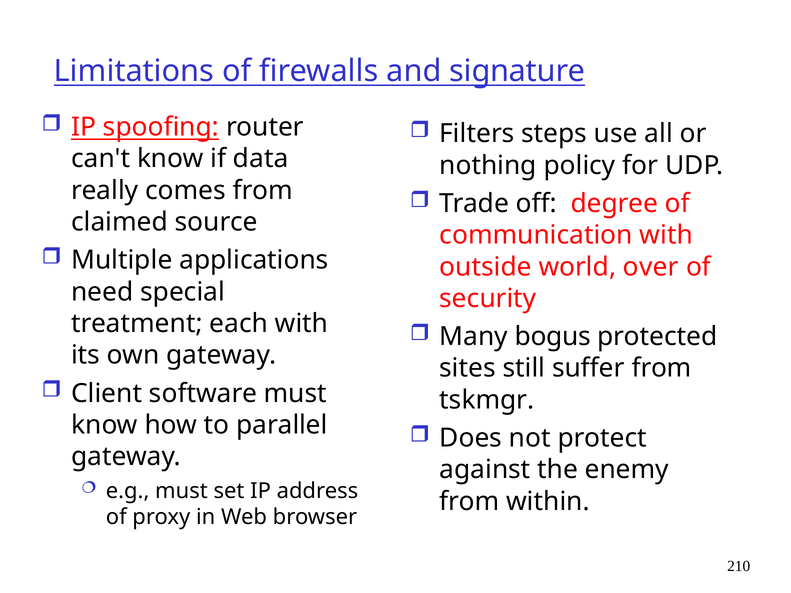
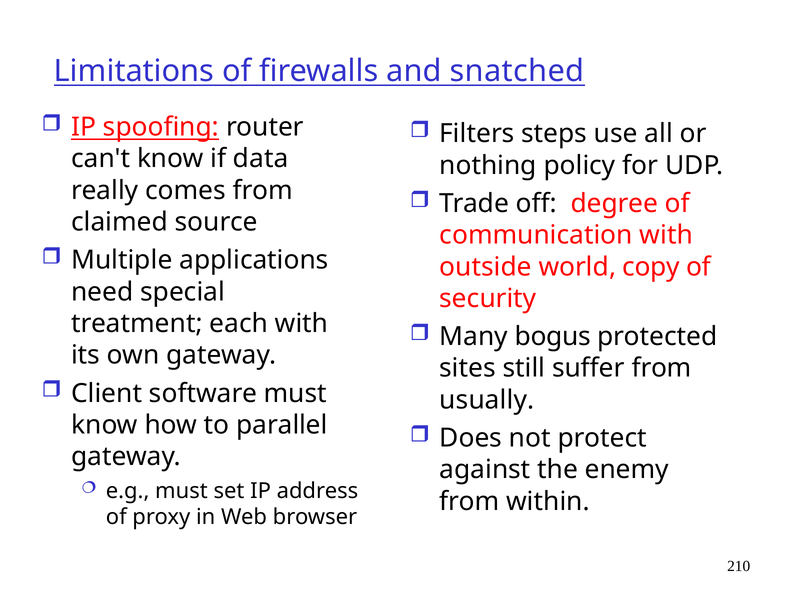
signature: signature -> snatched (517, 71)
over: over -> copy (651, 267)
tskmgr: tskmgr -> usually (487, 400)
